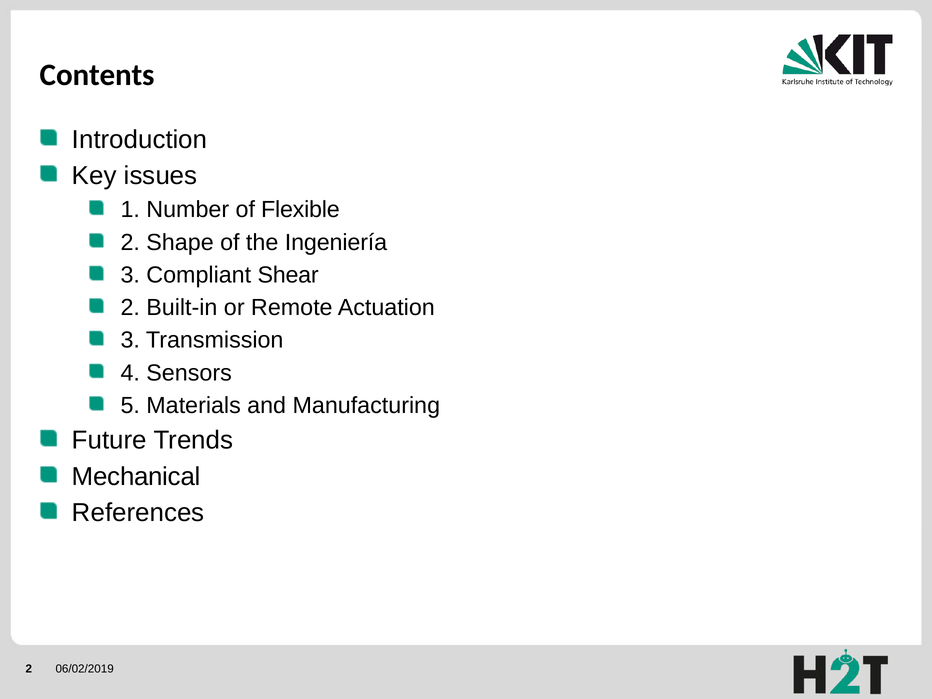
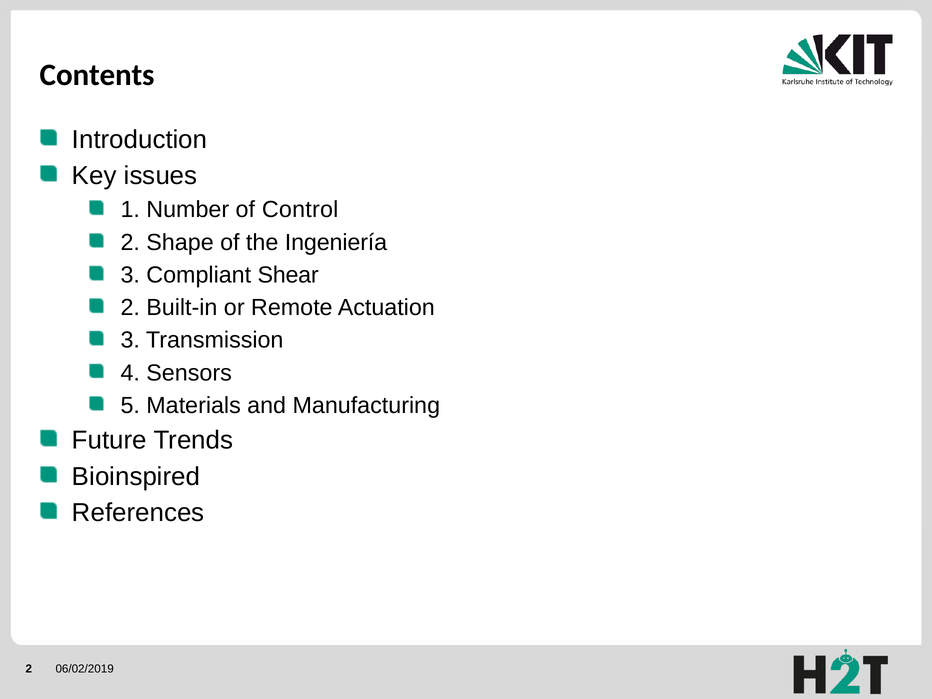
Flexible: Flexible -> Control (300, 210)
Mechanical: Mechanical -> Bioinspired (136, 477)
